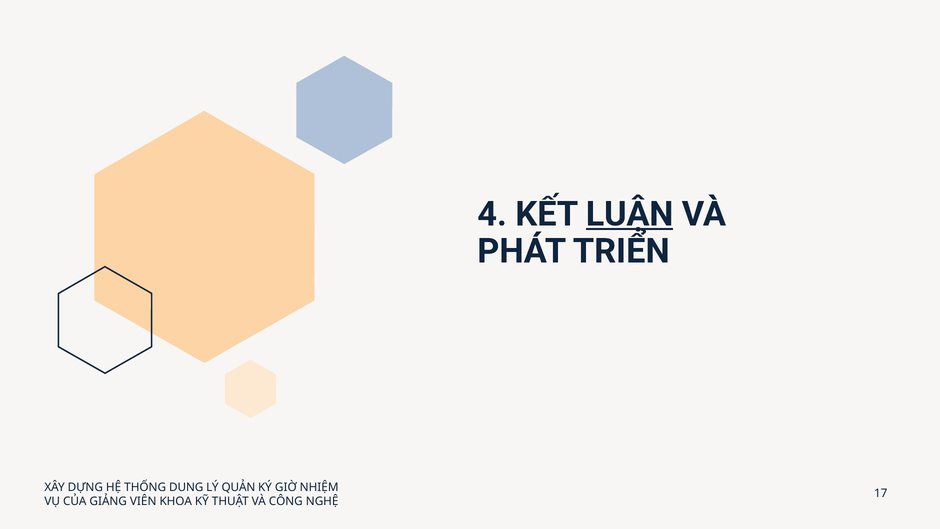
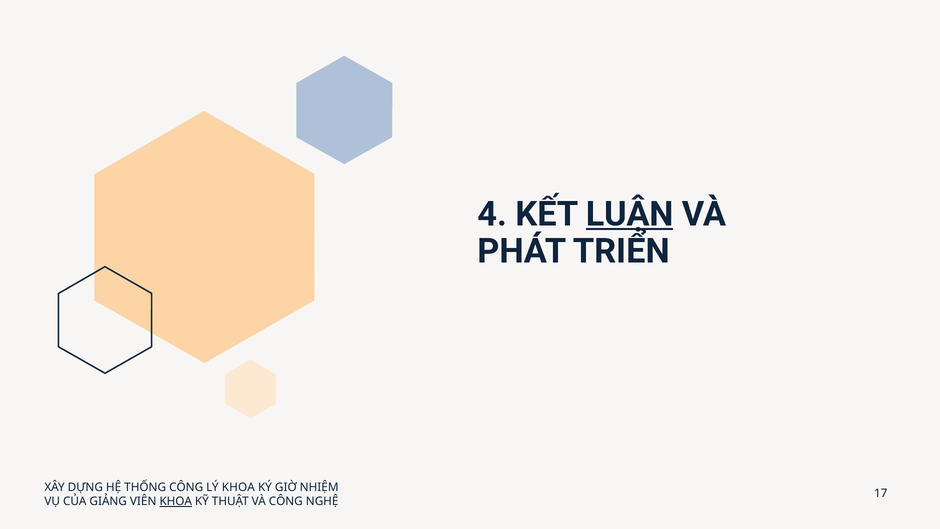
THỐNG DUNG: DUNG -> CÔNG (186, 487)
LÝ QUẢN: QUẢN -> KHOA (238, 487)
KHOA underline: none -> present (176, 501)
